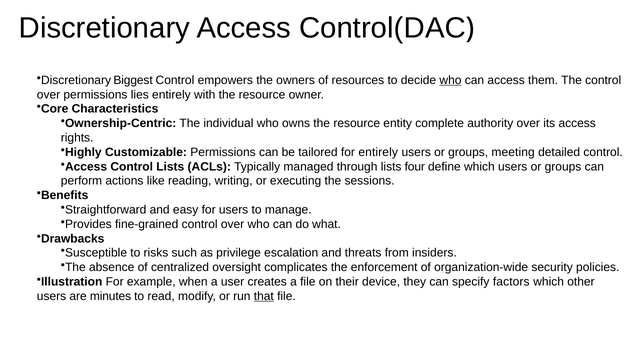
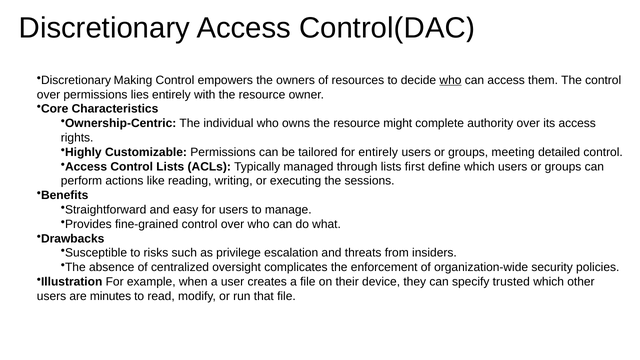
Biggest: Biggest -> Making (133, 80)
entity: entity -> might (398, 123)
four: four -> first (415, 167)
factors: factors -> trusted (511, 282)
that underline: present -> none (264, 296)
